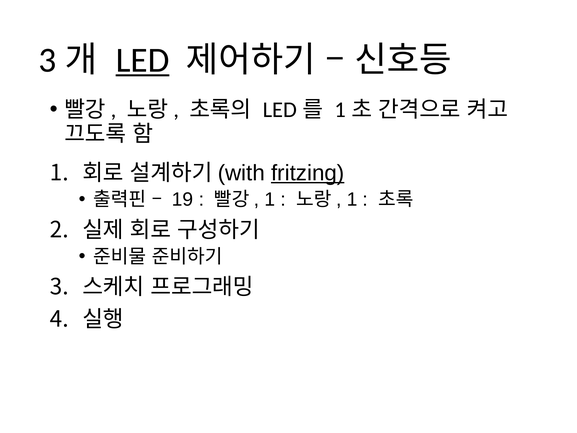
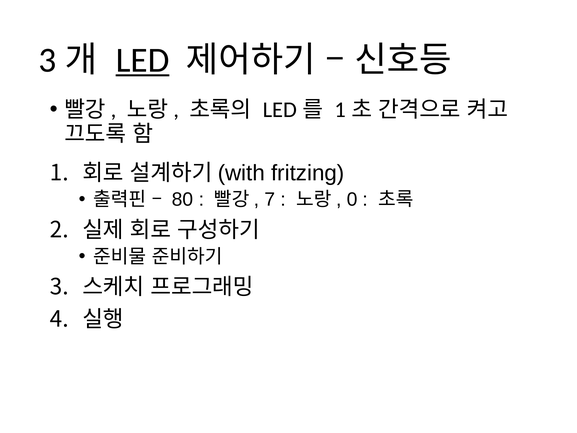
fritzing underline: present -> none (308, 173)
19: 19 -> 80 (183, 200)
1: 1 -> 7 (270, 200)
1: 1 -> 0 (352, 200)
